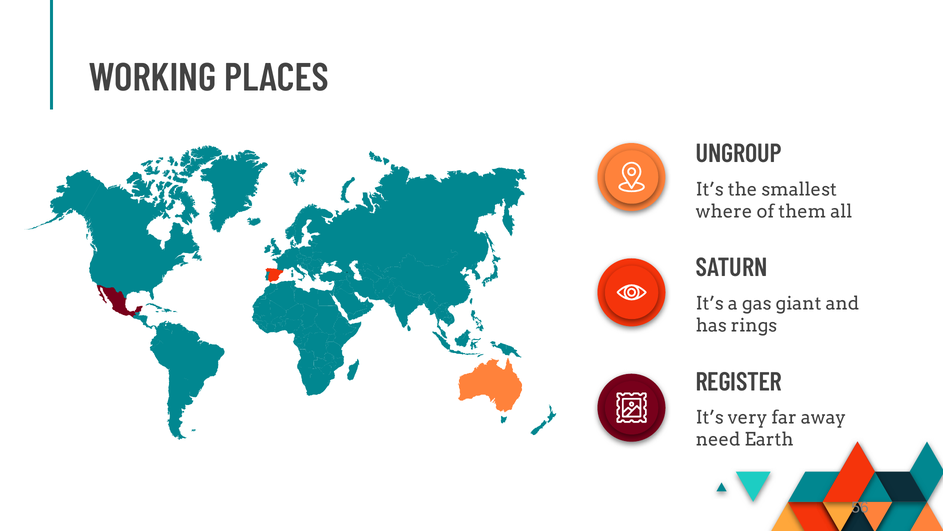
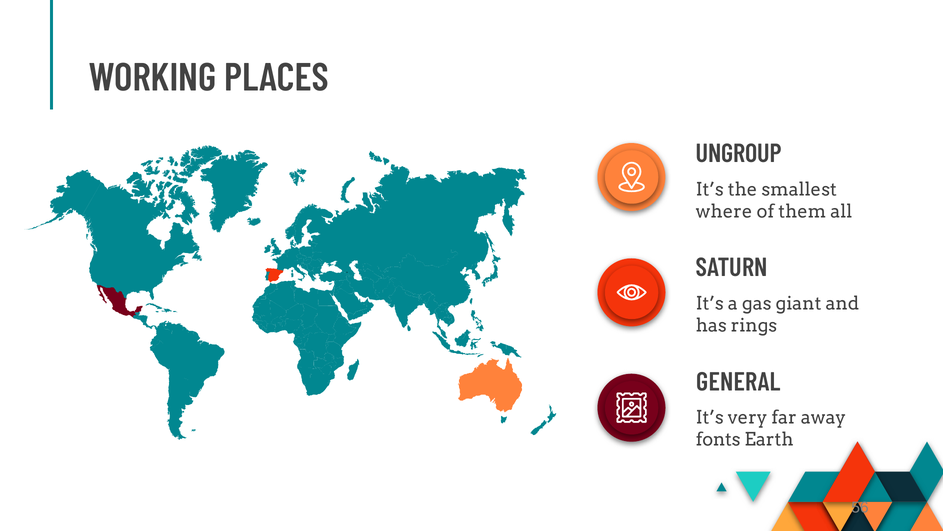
REGISTER: REGISTER -> GENERAL (738, 382)
need: need -> fonts (718, 439)
